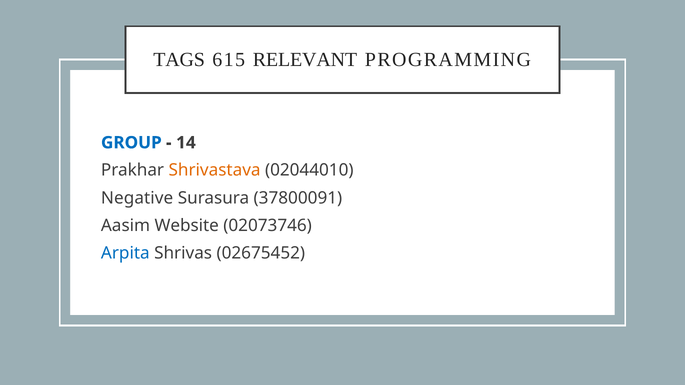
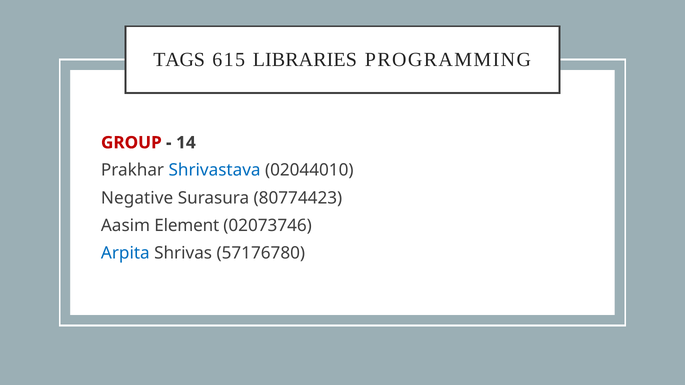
RELEVANT: RELEVANT -> LIBRARIES (305, 60)
GROUP colour: blue -> red (131, 143)
Shrivastava colour: orange -> blue (215, 170)
37800091: 37800091 -> 80774423 (298, 198)
Website: Website -> Element (187, 226)
02675452: 02675452 -> 57176780 (261, 254)
